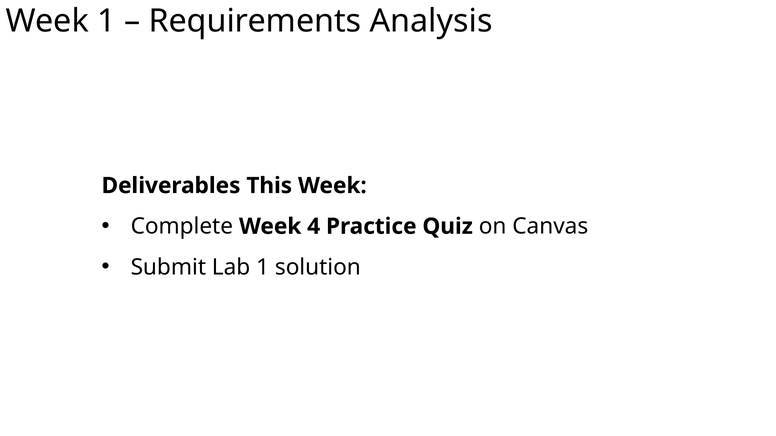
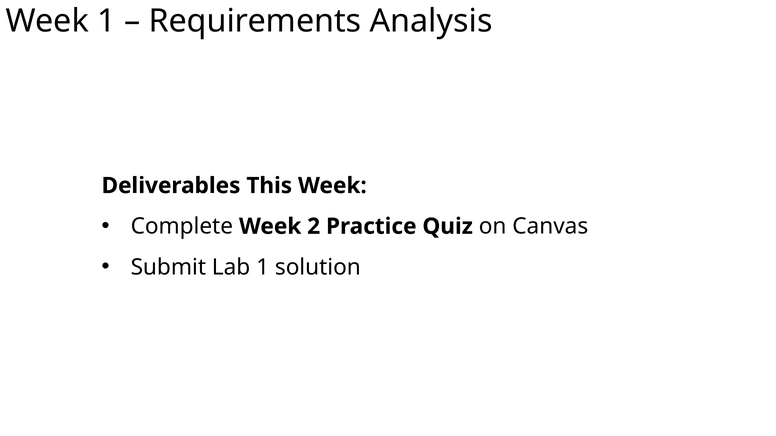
4: 4 -> 2 (314, 227)
